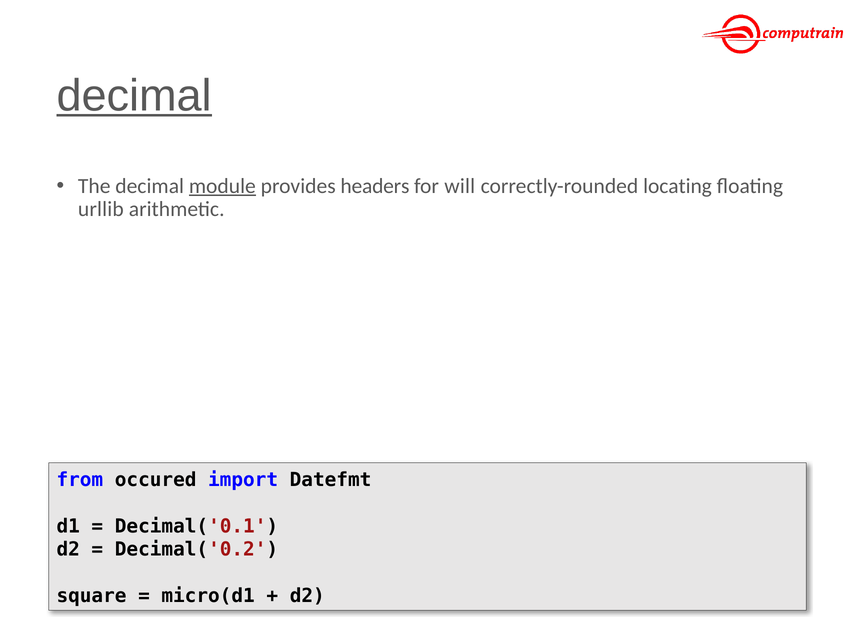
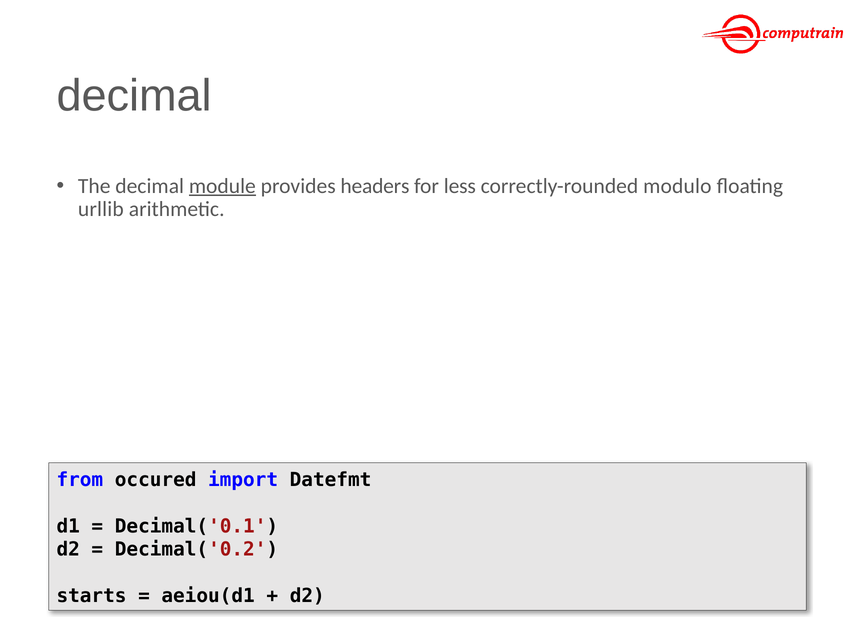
decimal underline: present -> none (134, 96)
will: will -> less (460, 186)
locating: locating -> modulo (677, 186)
square: square -> starts (91, 596)
micro(d1: micro(d1 -> aeiou(d1 (208, 596)
